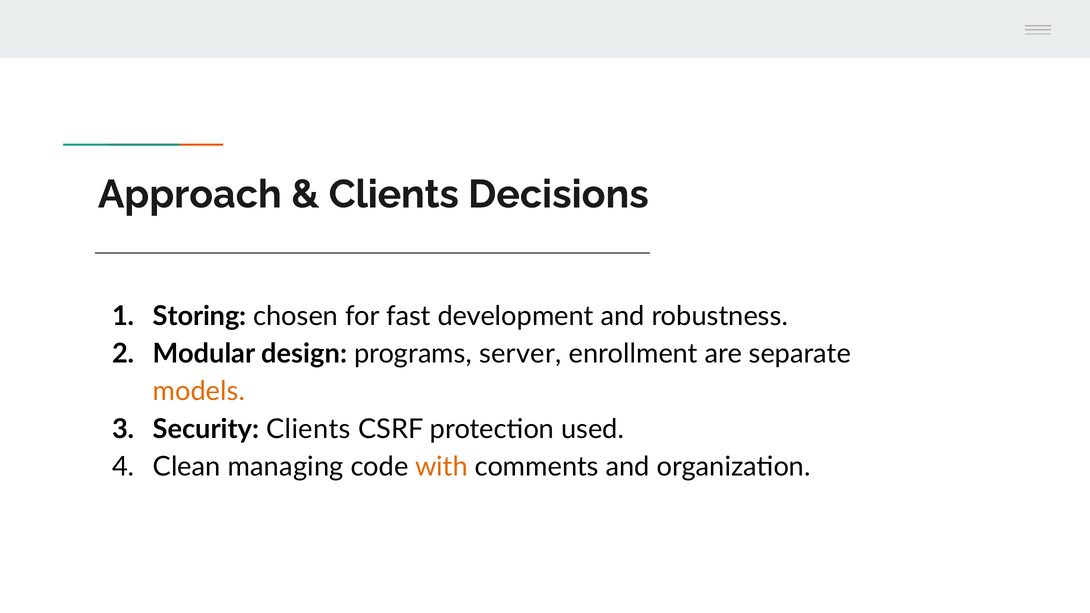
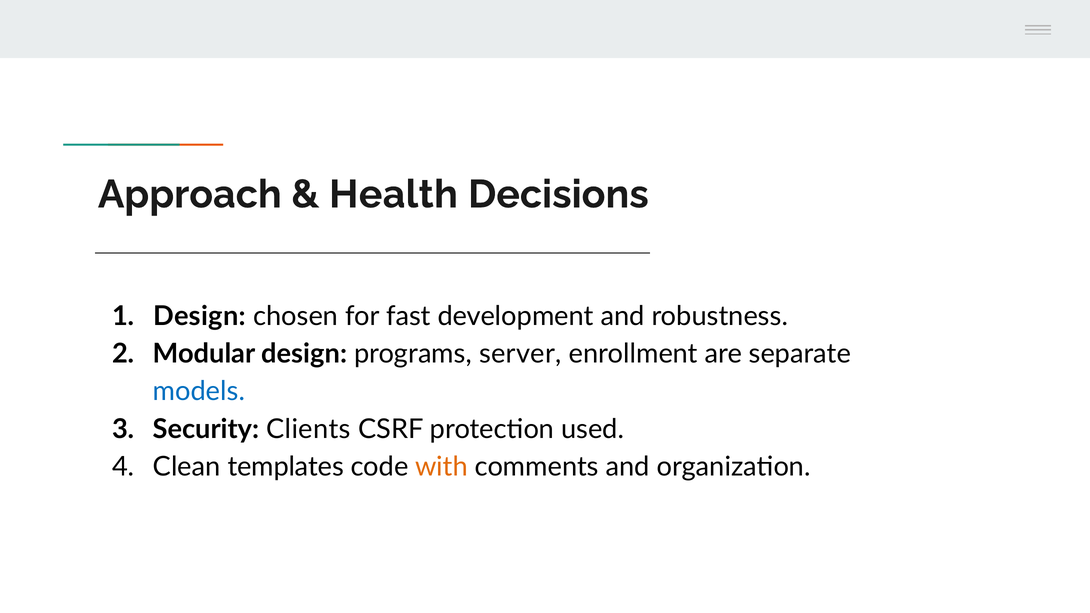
Clients: Clients -> Health (393, 194)
Storing: Storing -> Design (199, 316)
models colour: orange -> blue (199, 392)
managing: managing -> templates (286, 467)
